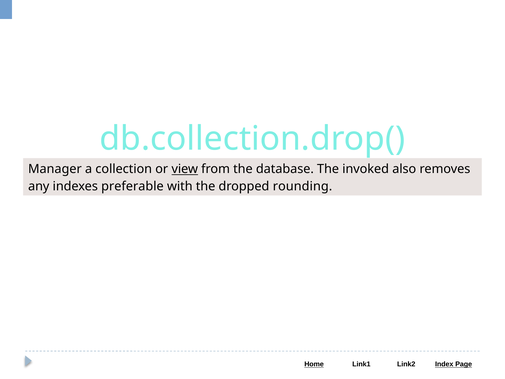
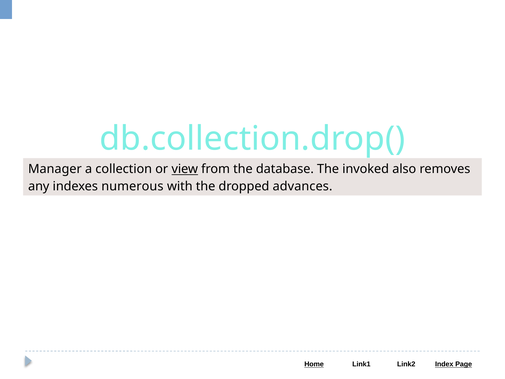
preferable: preferable -> numerous (132, 186)
rounding: rounding -> advances (303, 186)
